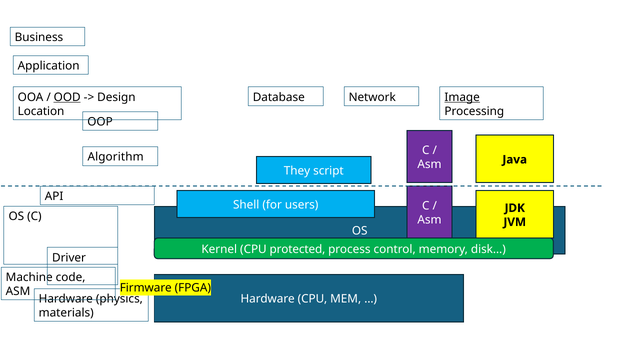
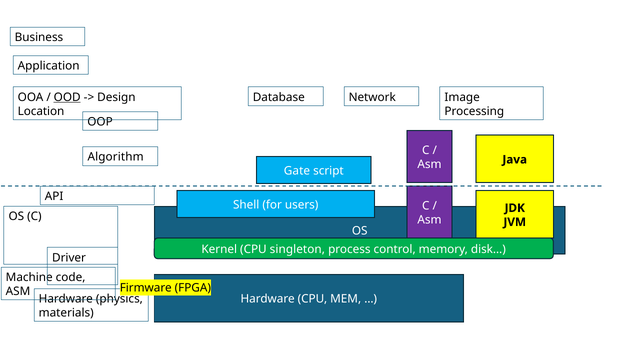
Image underline: present -> none (462, 97)
They: They -> Gate (297, 171)
protected: protected -> singleton (297, 249)
